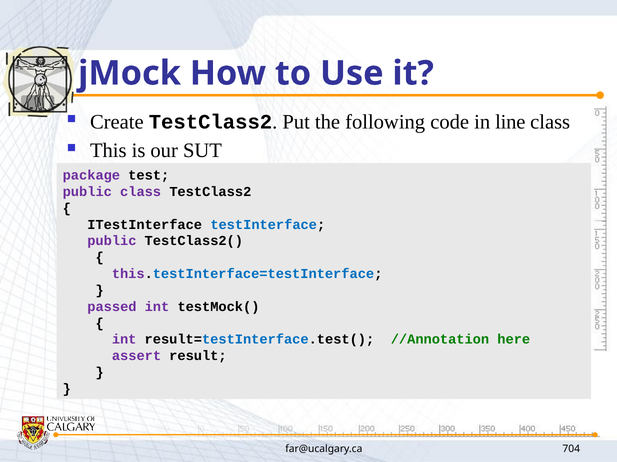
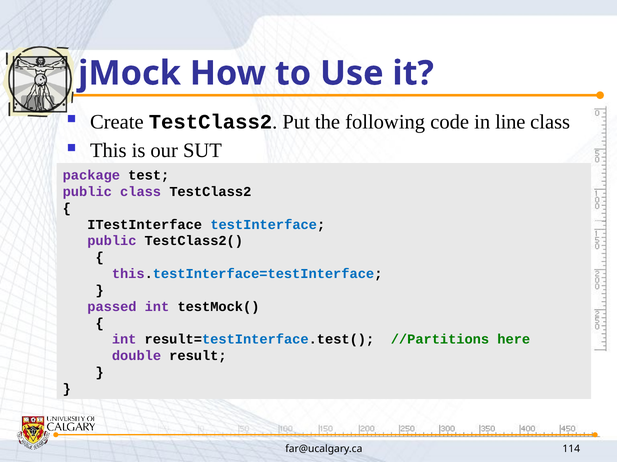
//Annotation: //Annotation -> //Partitions (440, 340)
assert: assert -> double (137, 356)
704: 704 -> 114 (571, 450)
